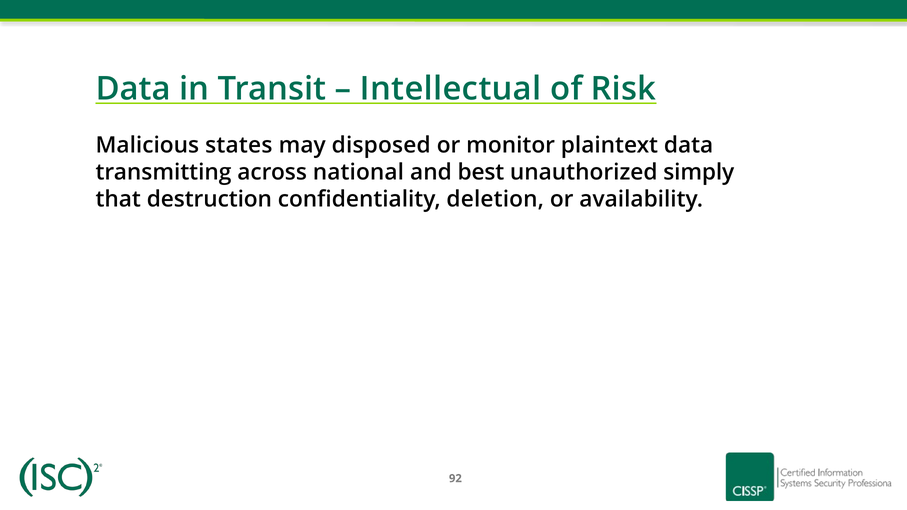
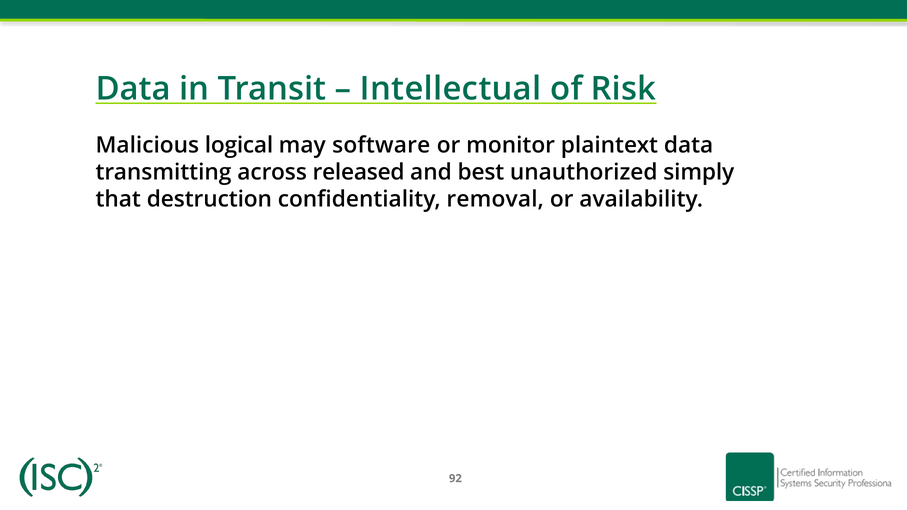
states: states -> logical (239, 145)
disposed: disposed -> software (381, 145)
national: national -> released (359, 172)
deletion: deletion -> removal (495, 200)
